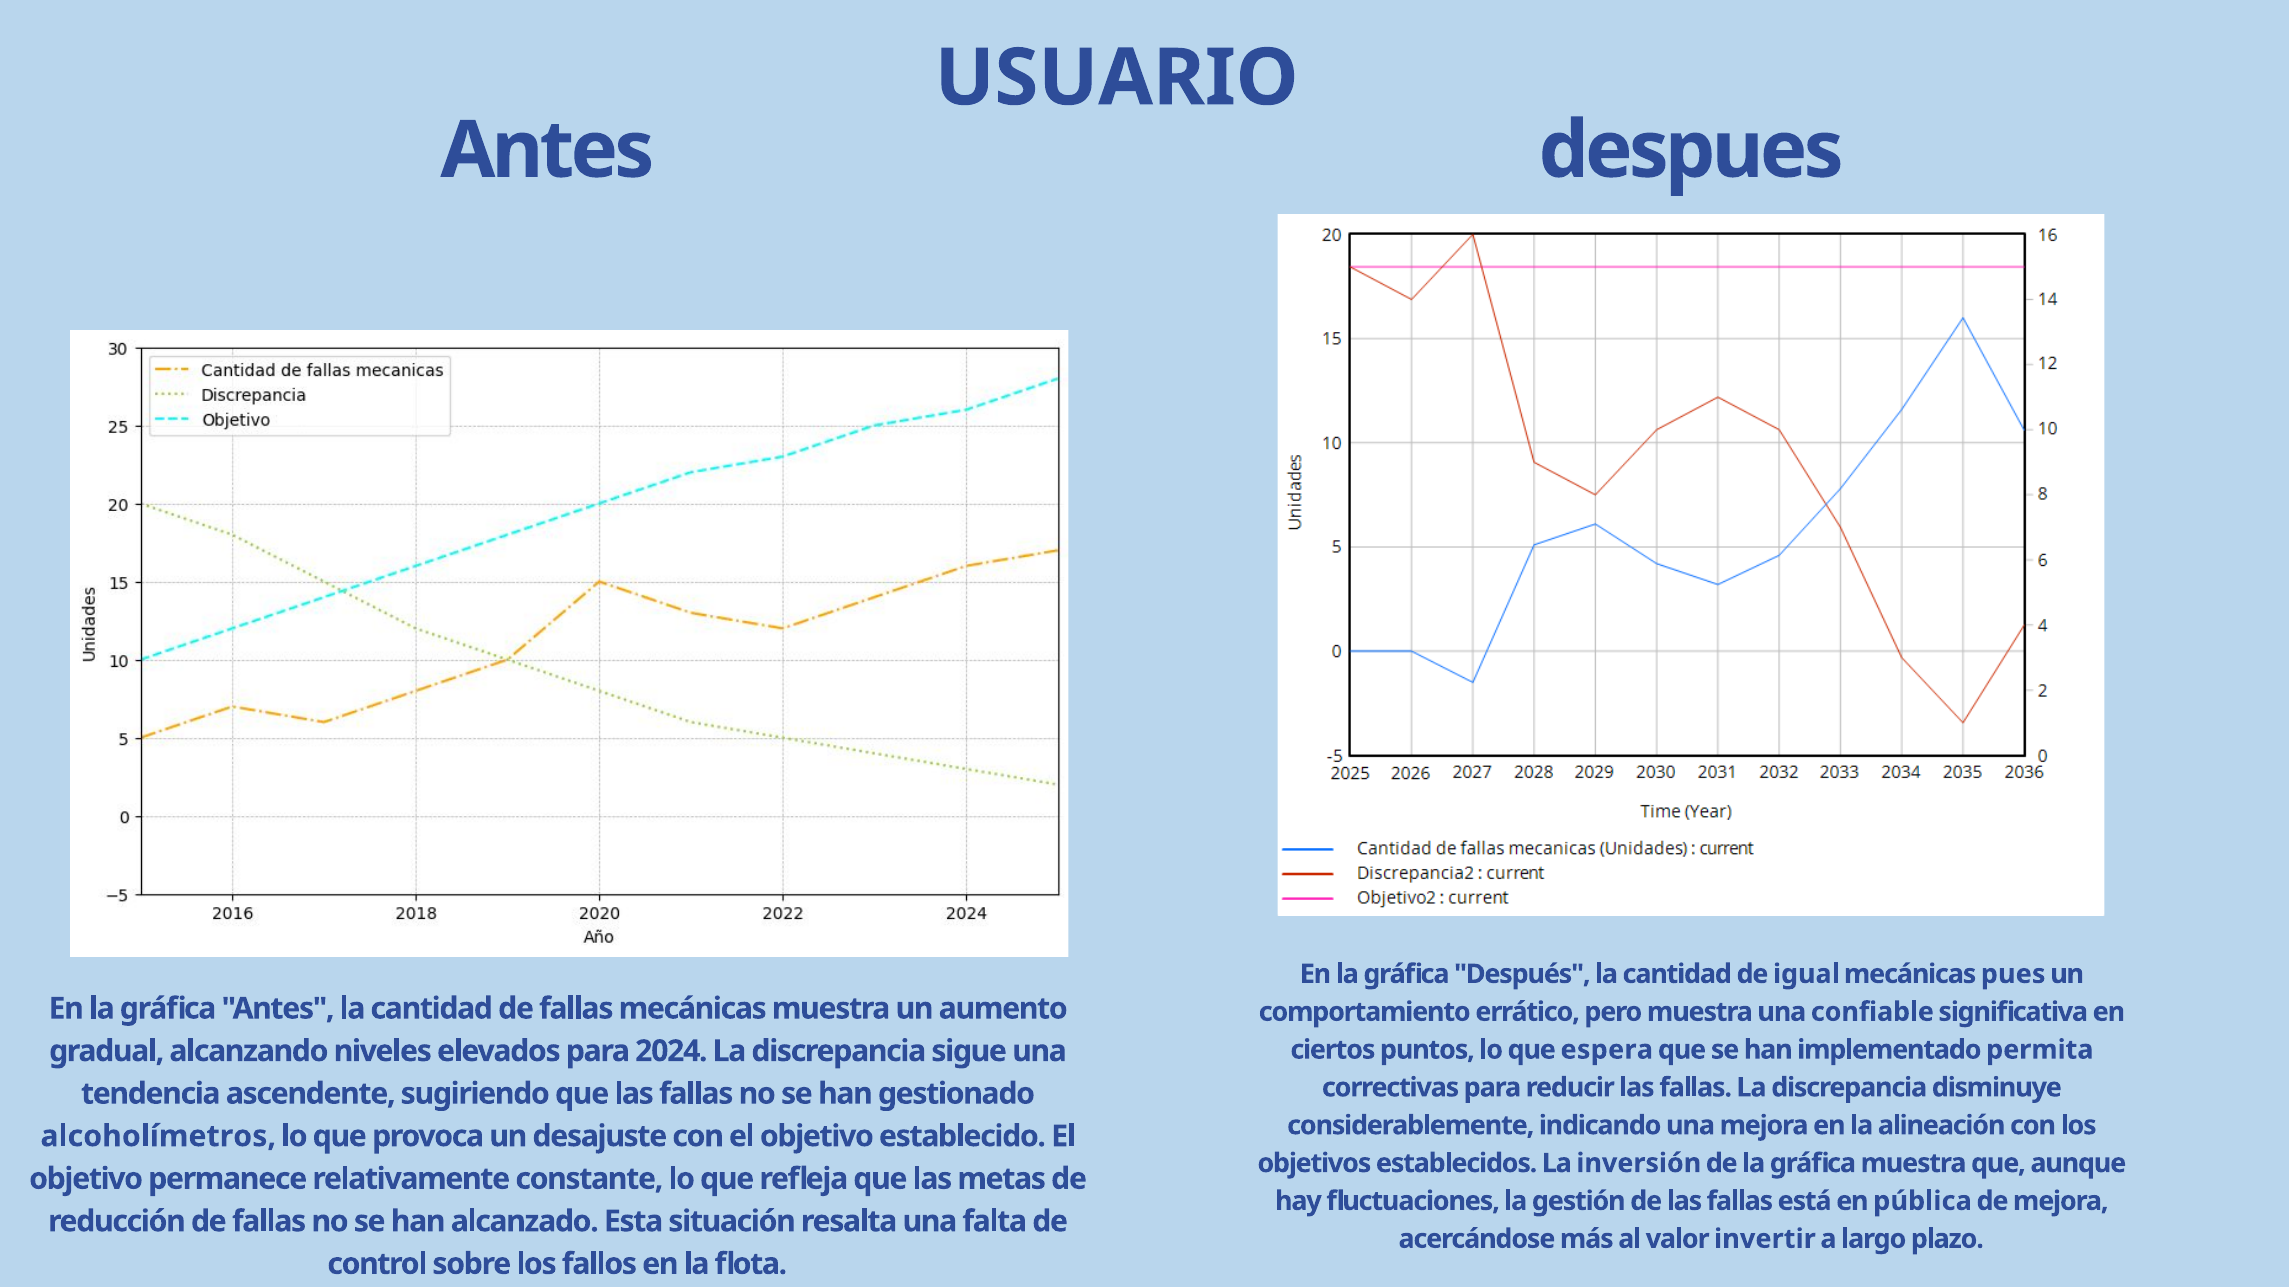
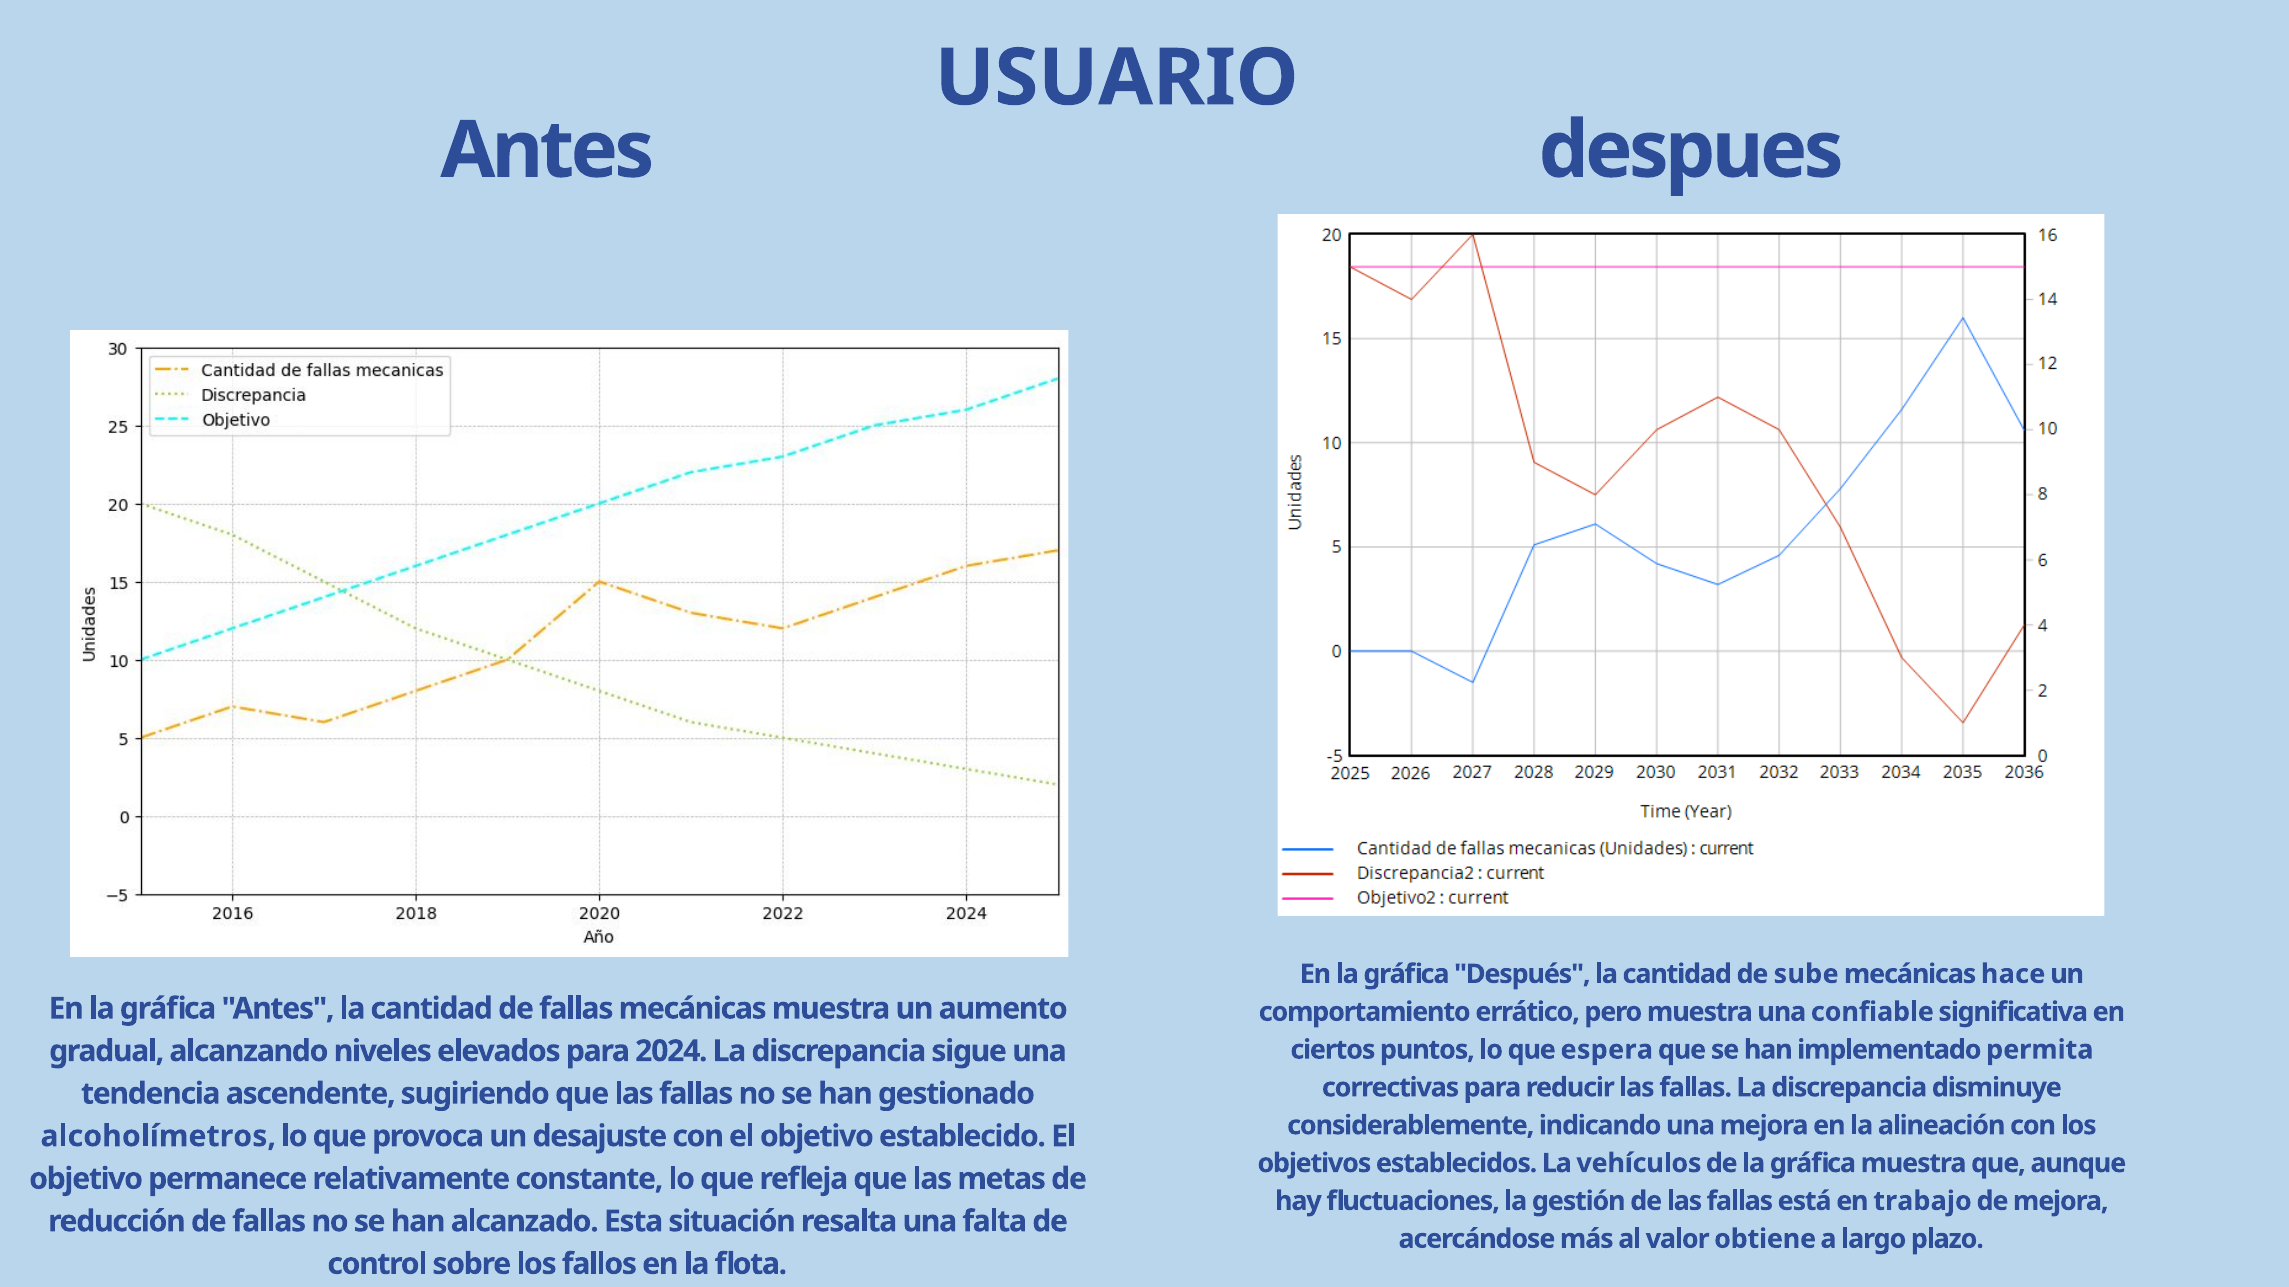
igual: igual -> sube (1806, 974)
pues: pues -> hace (2013, 974)
inversión: inversión -> vehículos (1639, 1164)
pública: pública -> trabajo (1923, 1202)
invertir: invertir -> obtiene (1765, 1239)
